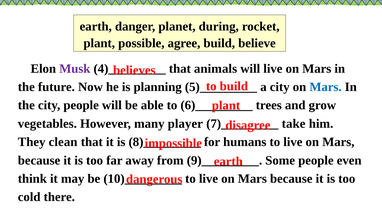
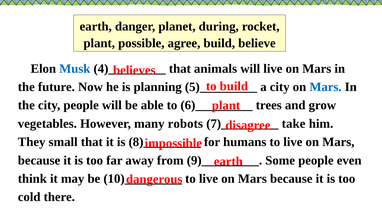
Musk colour: purple -> blue (75, 69)
player: player -> robots (185, 124)
clean: clean -> small (63, 142)
